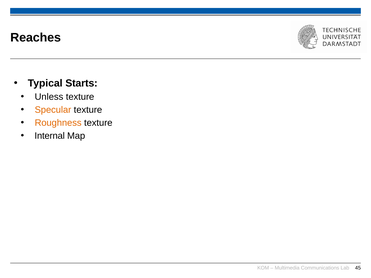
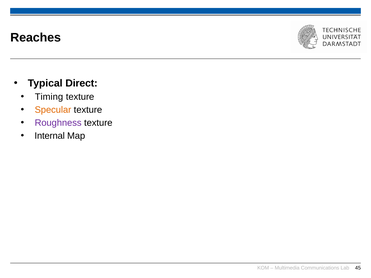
Starts: Starts -> Direct (82, 83)
Unless: Unless -> Timing (49, 97)
Roughness colour: orange -> purple (58, 123)
